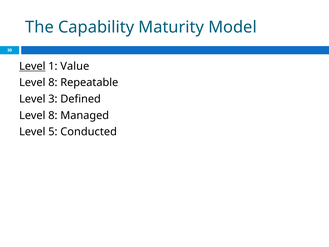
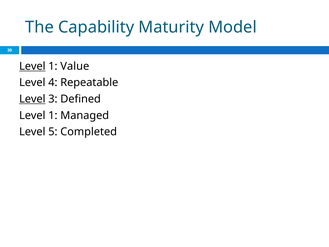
8: 8 -> 4 (53, 83)
Level underline: none -> present (32, 99)
8: 8 -> 1 (53, 115)
Conducted: Conducted -> Completed (89, 132)
